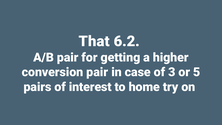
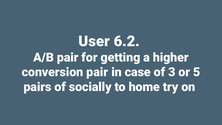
That: That -> User (94, 41)
interest: interest -> socially (90, 87)
